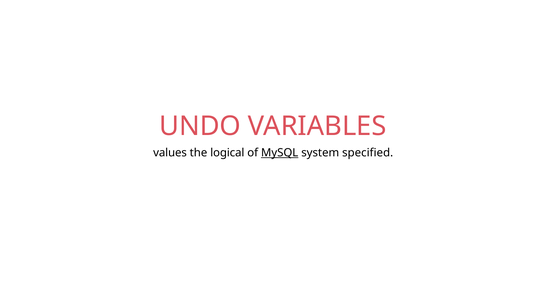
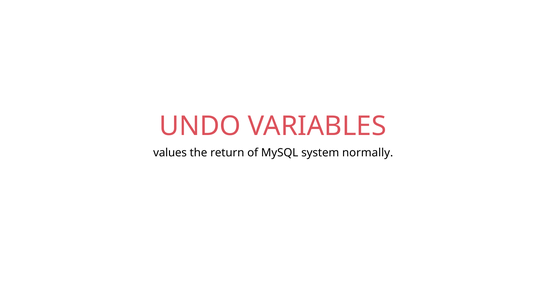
logical: logical -> return (227, 153)
MySQL underline: present -> none (280, 153)
specified: specified -> normally (368, 153)
